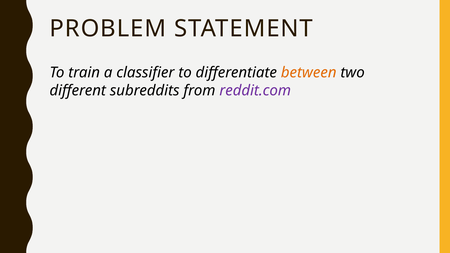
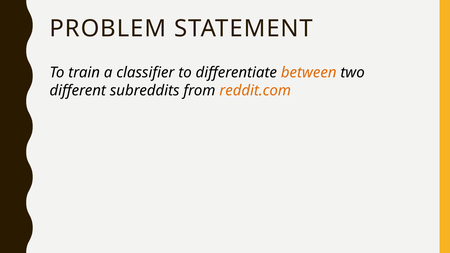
reddit.com colour: purple -> orange (255, 91)
